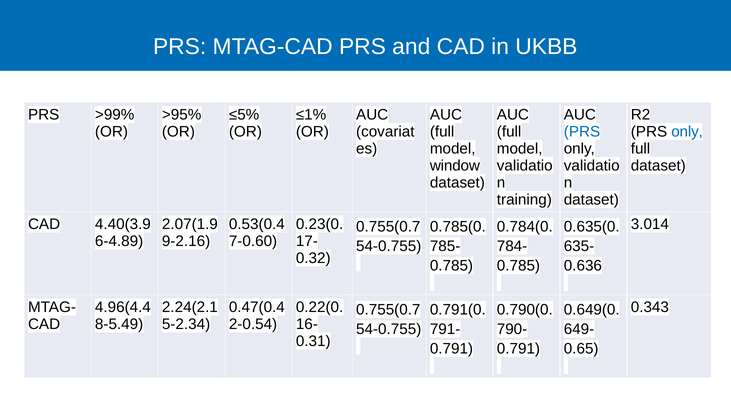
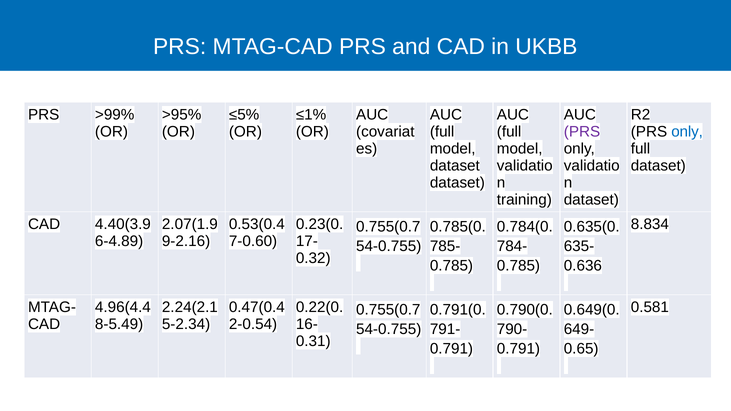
PRS colour: blue -> purple (582, 132)
window: window -> dataset (455, 166)
3.014: 3.014 -> 8.834 (650, 224)
0.343: 0.343 -> 0.581 (650, 308)
